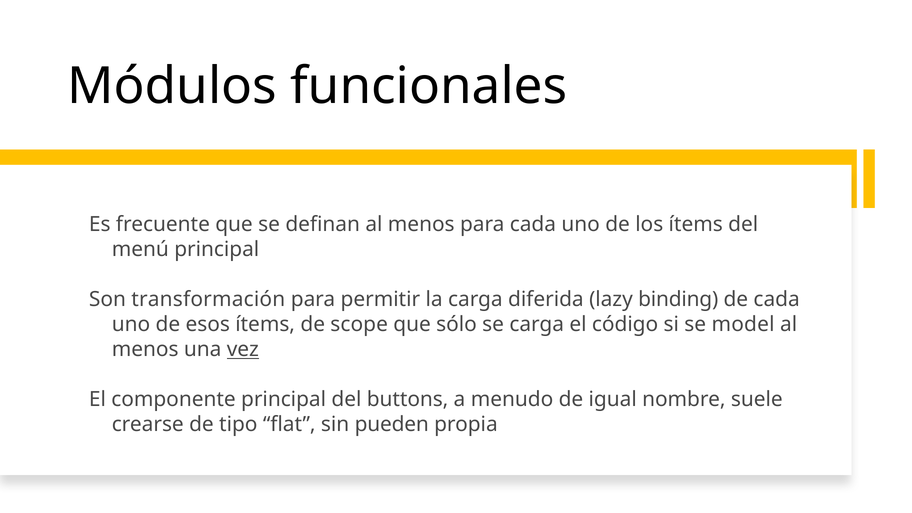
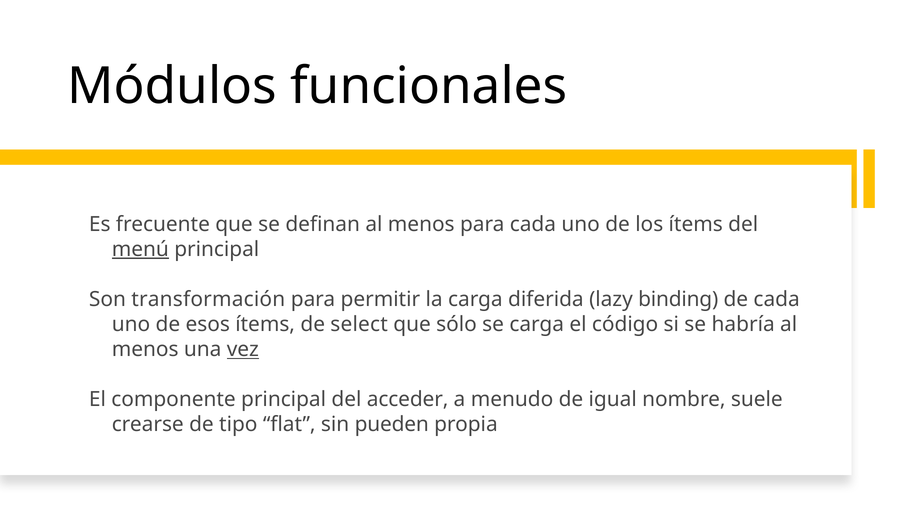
menú underline: none -> present (140, 249)
scope: scope -> select (359, 324)
model: model -> habría (743, 324)
buttons: buttons -> acceder (408, 400)
